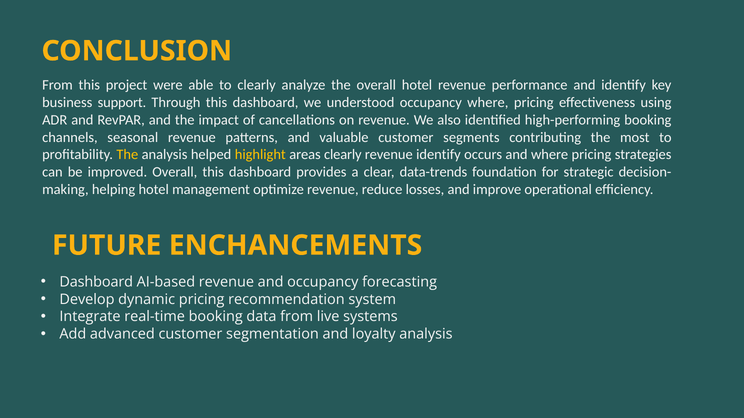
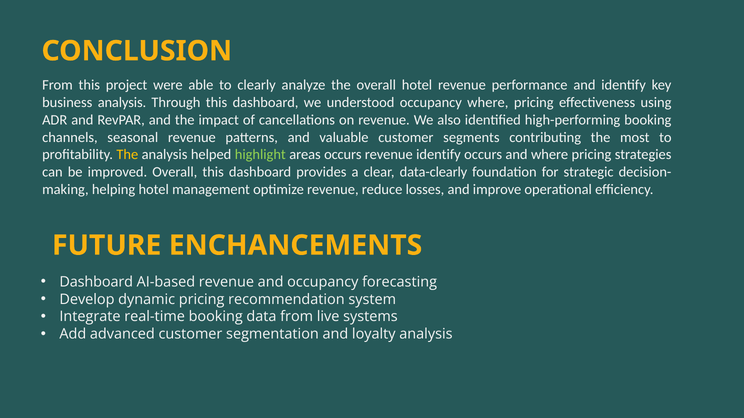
business support: support -> analysis (122, 103)
highlight colour: yellow -> light green (260, 155)
areas clearly: clearly -> occurs (343, 155)
data-trends: data-trends -> data-clearly (433, 172)
